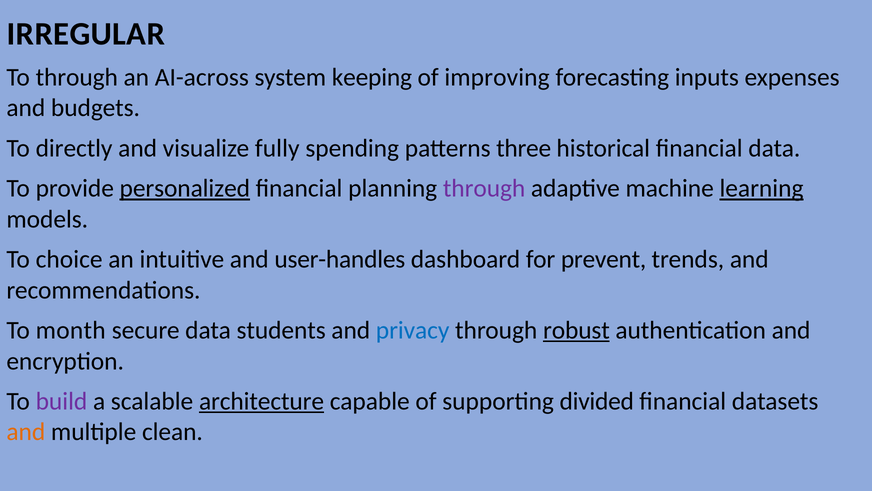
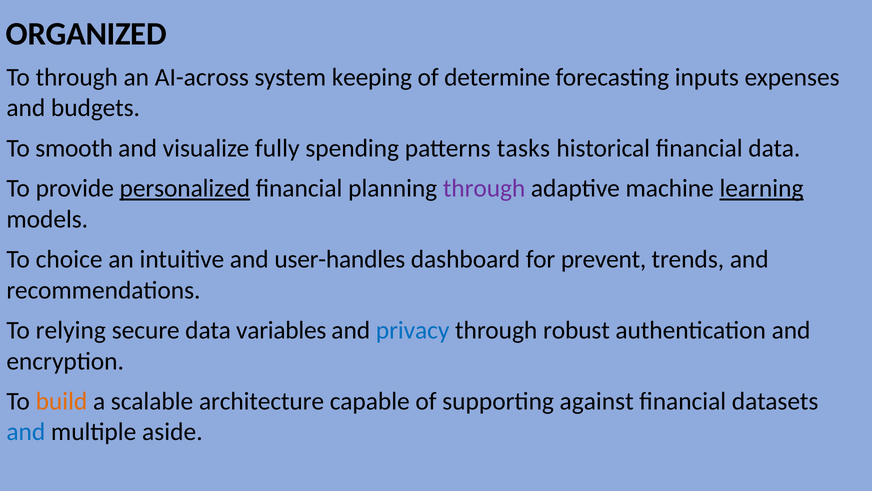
IRREGULAR: IRREGULAR -> ORGANIZED (86, 34)
improving: improving -> determine (497, 77)
directly: directly -> smooth (74, 148)
three: three -> tasks (523, 148)
month: month -> relying (71, 330)
students: students -> variables (281, 330)
robust underline: present -> none (576, 330)
build colour: purple -> orange (61, 401)
architecture underline: present -> none (262, 401)
divided: divided -> against (597, 401)
and colour: orange -> blue (26, 432)
clean: clean -> aside (172, 432)
